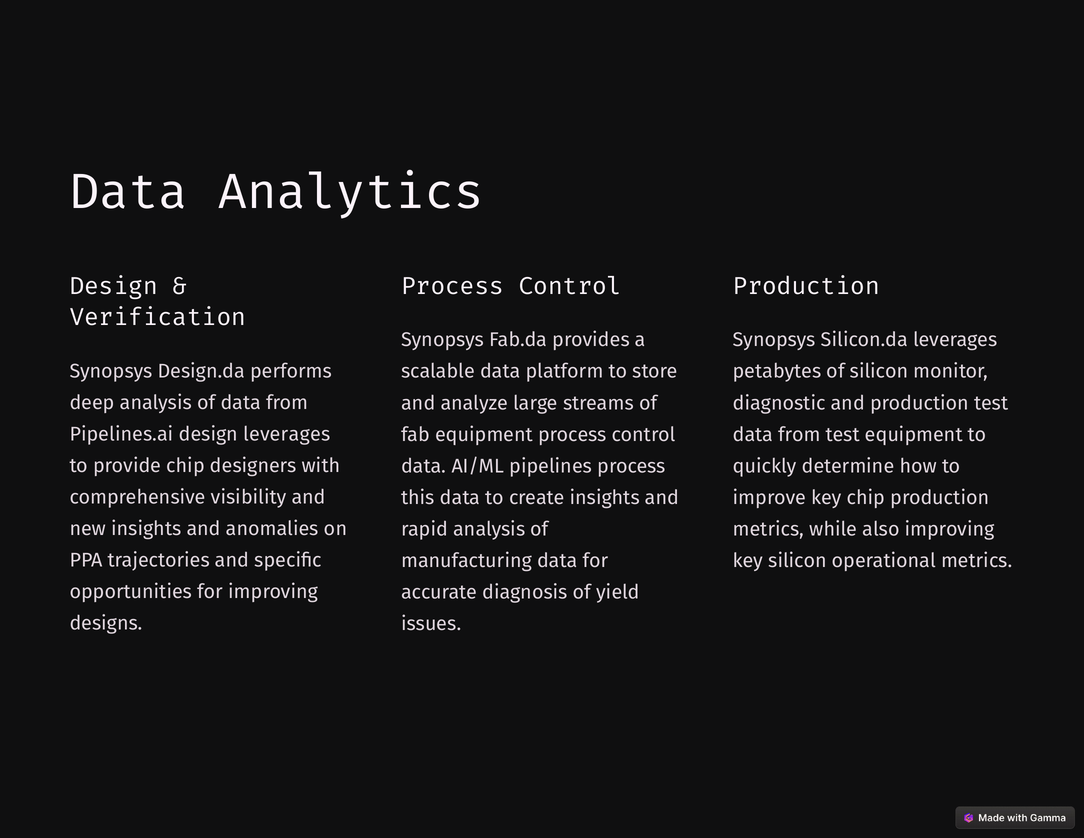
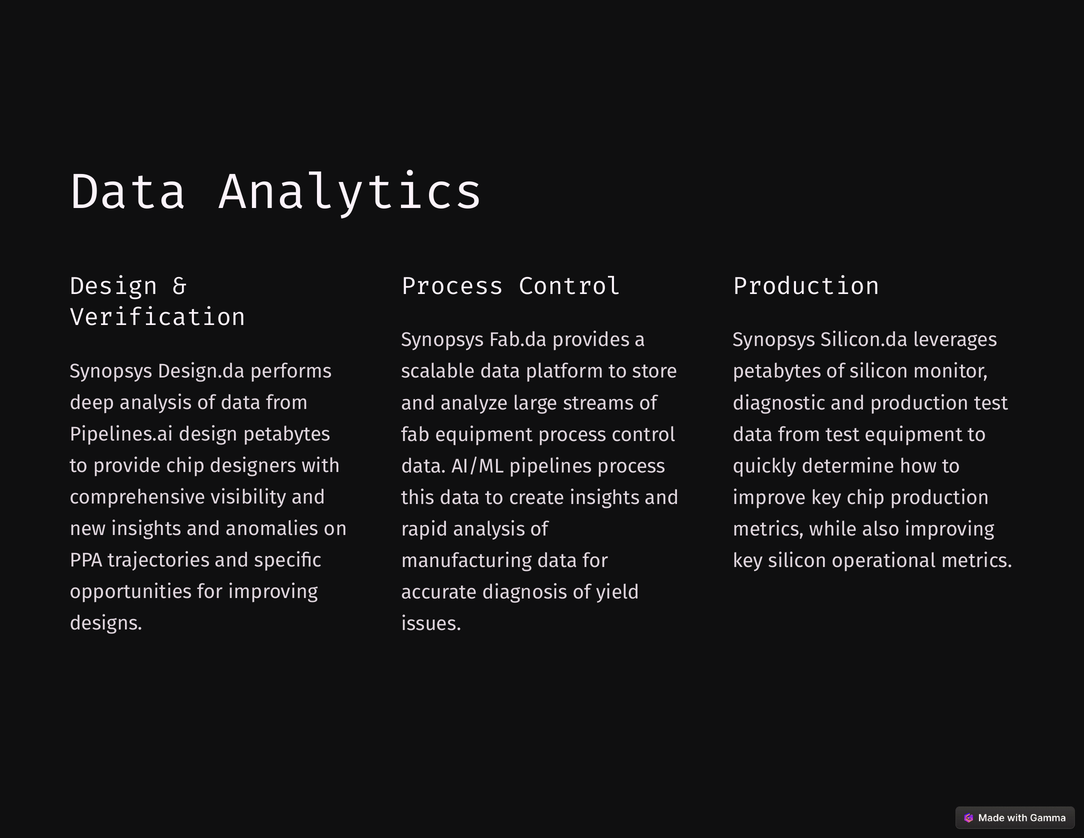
design leverages: leverages -> petabytes (287, 434)
